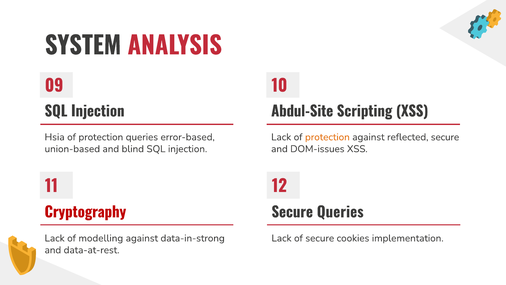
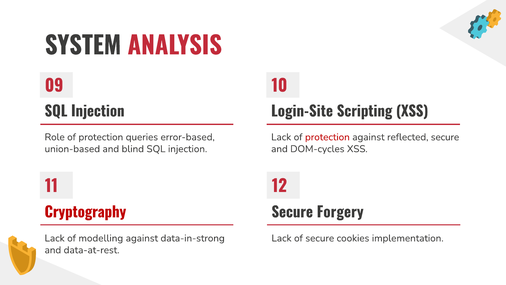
Abdul-Site: Abdul-Site -> Login-Site (302, 111)
Hsia: Hsia -> Role (55, 137)
protection colour: orange -> red (327, 137)
DOM-issues: DOM-issues -> DOM-cycles (317, 149)
Secure Queries: Queries -> Forgery (340, 212)
